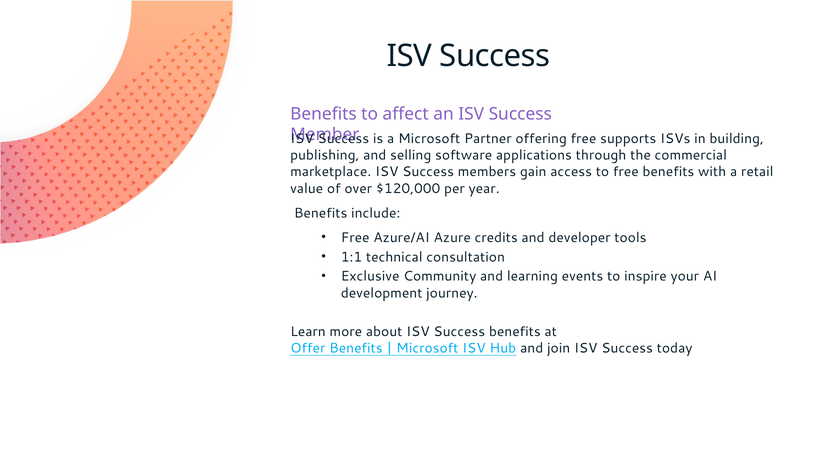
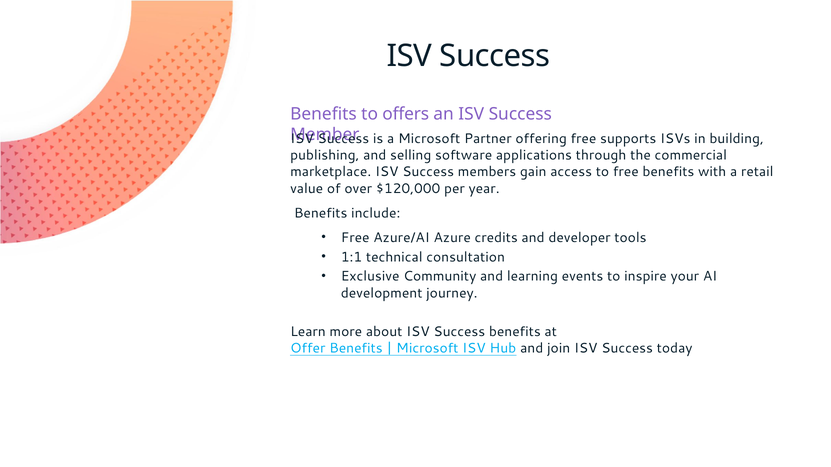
affect: affect -> offers (406, 114)
